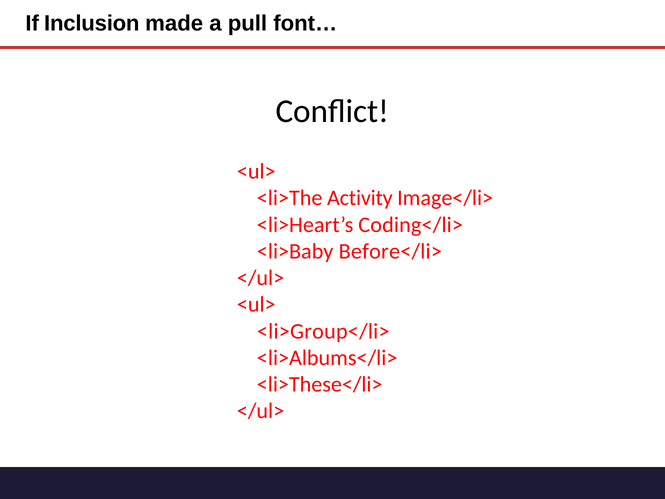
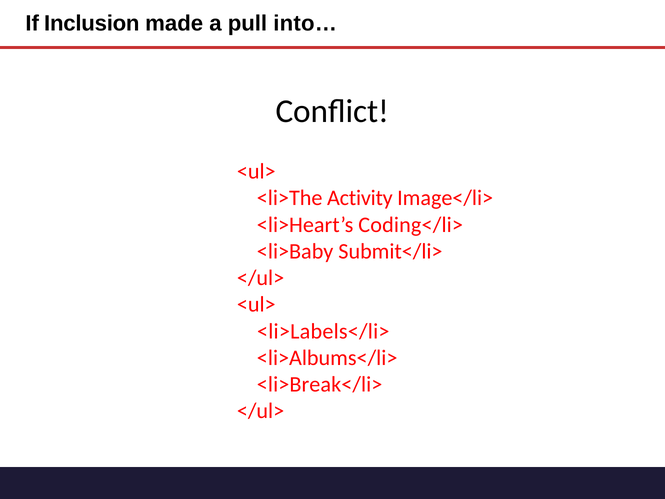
font…: font… -> into… (305, 24)
Before</li>: Before</li> -> Submit</li> (390, 251)
<li>Group</li>: <li>Group</li> -> <li>Labels</li> (323, 331)
<li>These</li>: <li>These</li> -> <li>Break</li> (320, 384)
